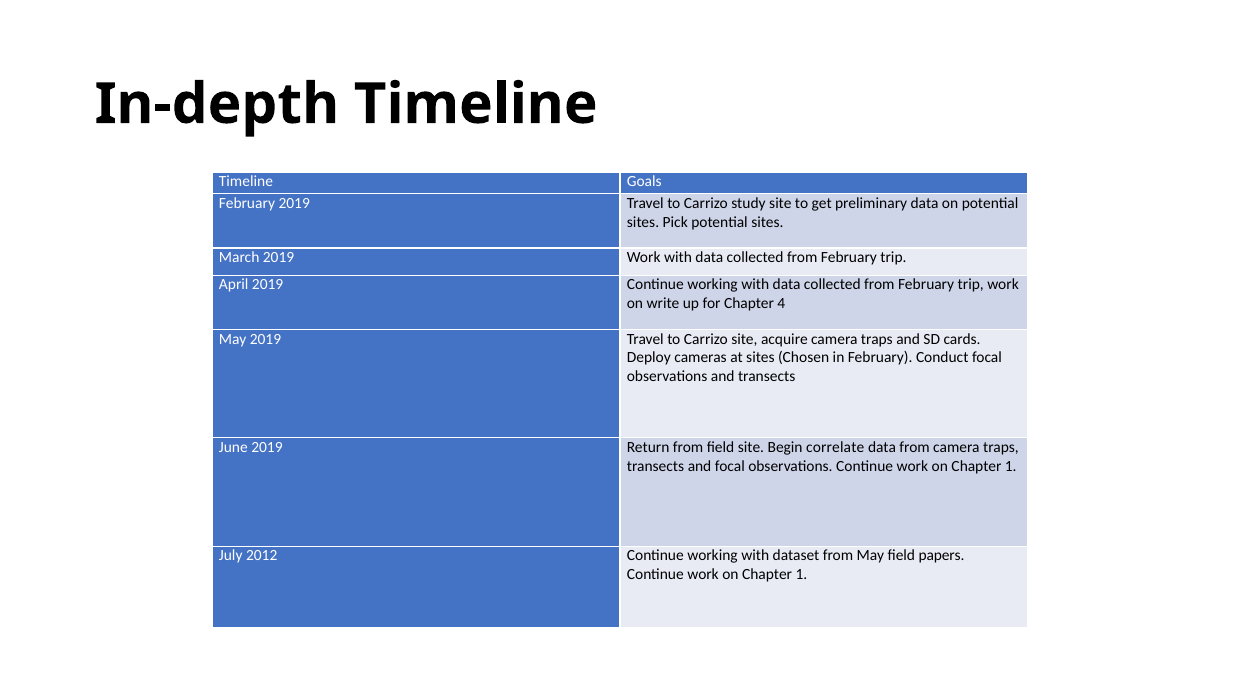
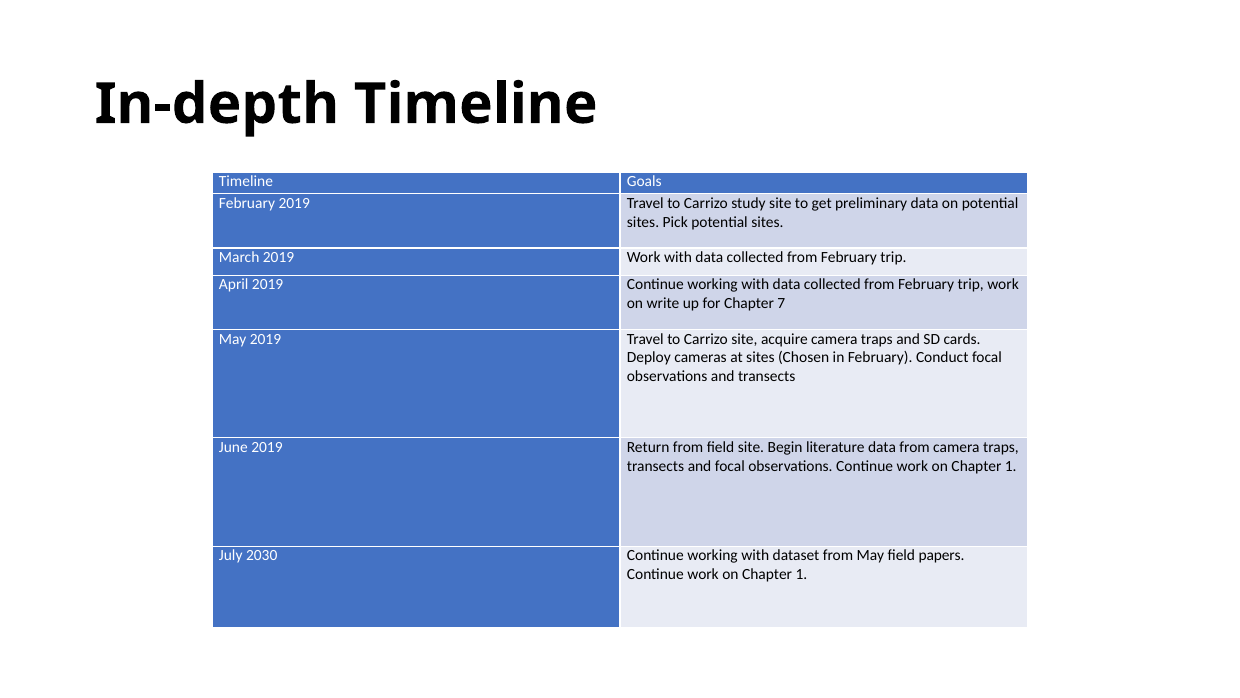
4: 4 -> 7 (781, 303)
correlate: correlate -> literature (835, 447)
2012: 2012 -> 2030 (262, 555)
